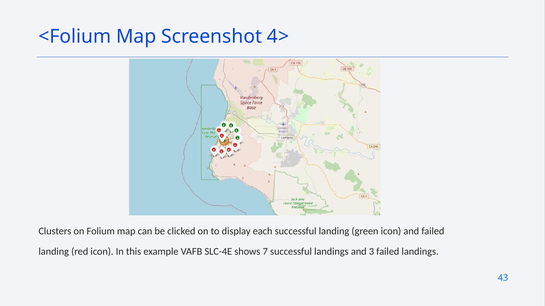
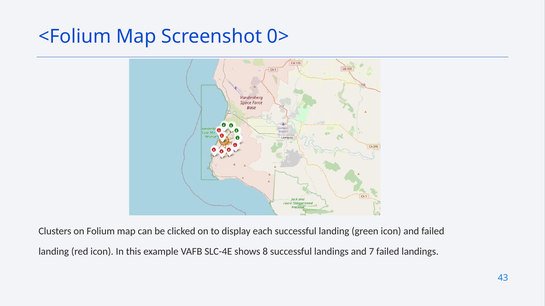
4>: 4> -> 0> (278, 36)
7: 7 -> 8 (265, 252)
3: 3 -> 7 (371, 252)
